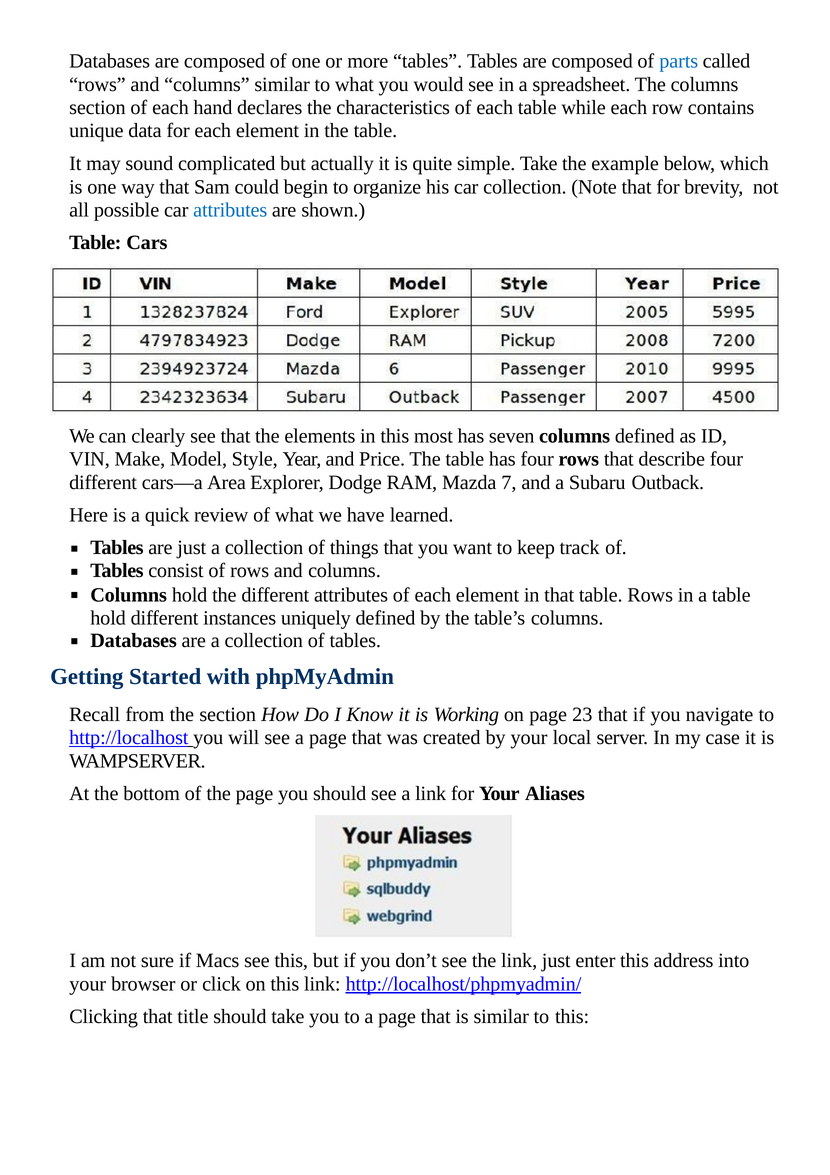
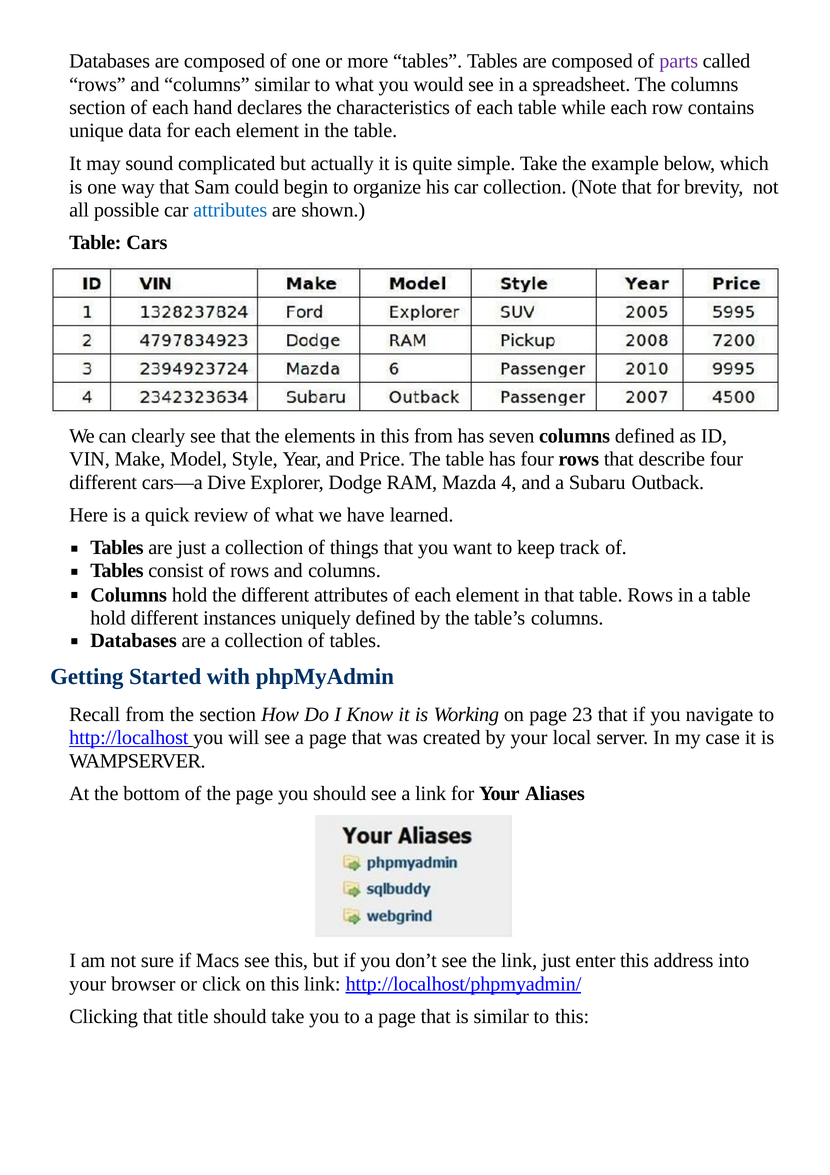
parts colour: blue -> purple (679, 61)
this most: most -> from (433, 436)
Area: Area -> Dive (227, 482)
7: 7 -> 4 (509, 482)
